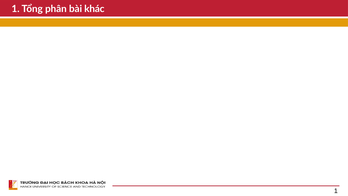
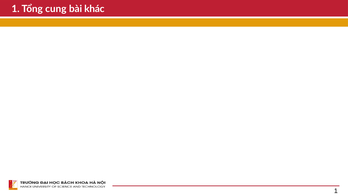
phân: phân -> cung (56, 9)
